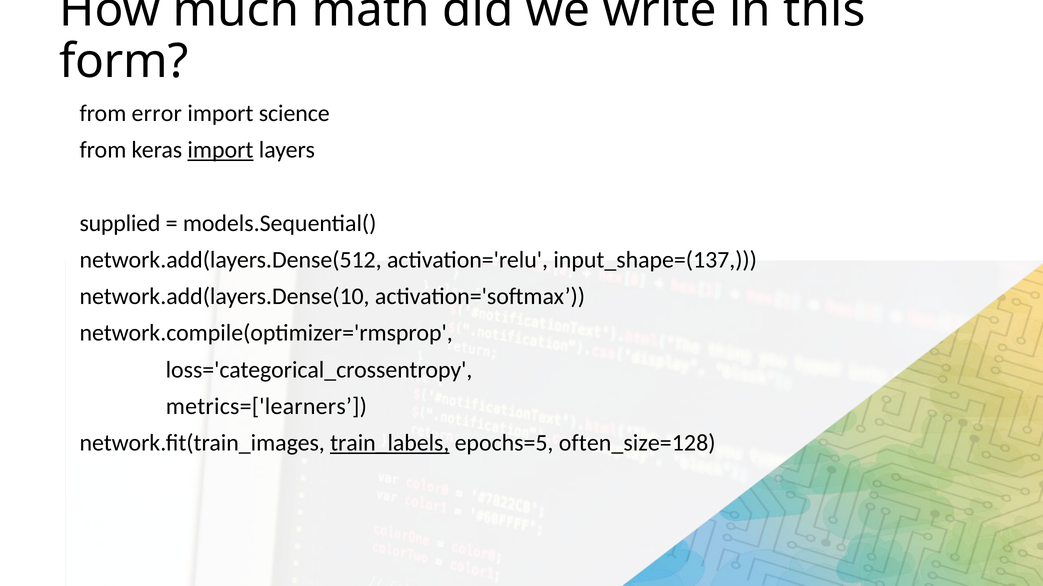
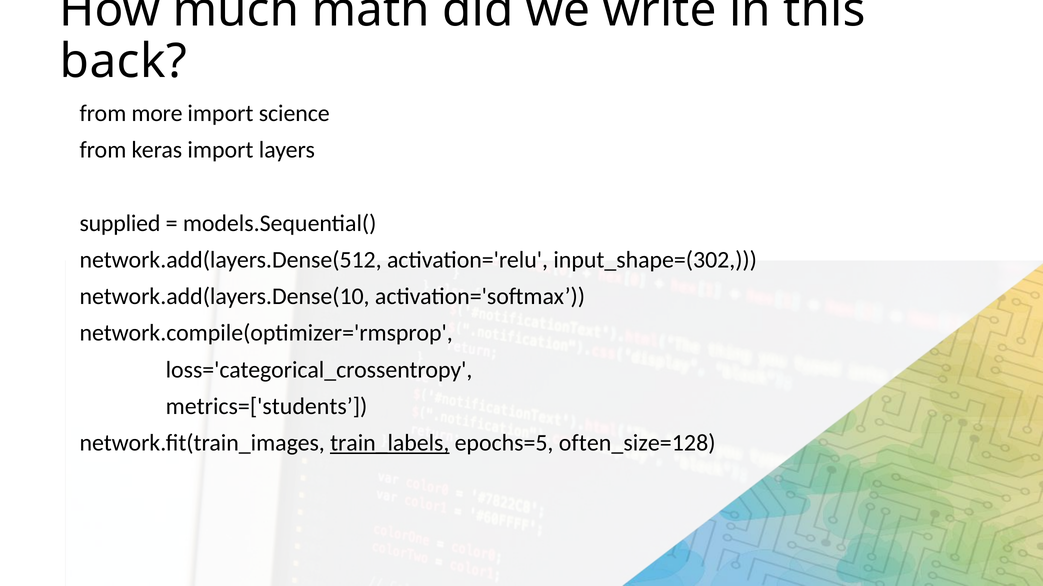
form: form -> back (123, 62)
error: error -> more (157, 113)
import underline: present -> none (220, 150)
input_shape=(137: input_shape=(137 -> input_shape=(302 (655, 260)
metrics=['learners: metrics=['learners -> metrics=['students (267, 407)
